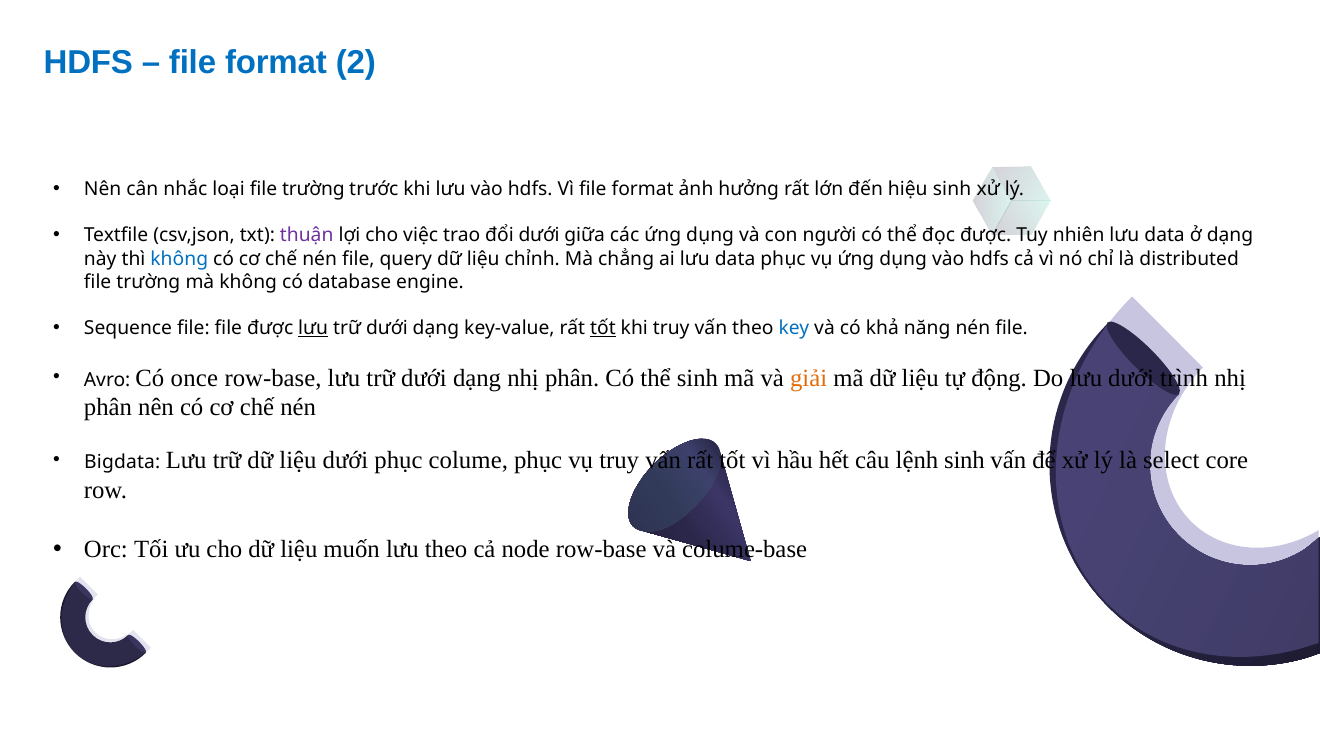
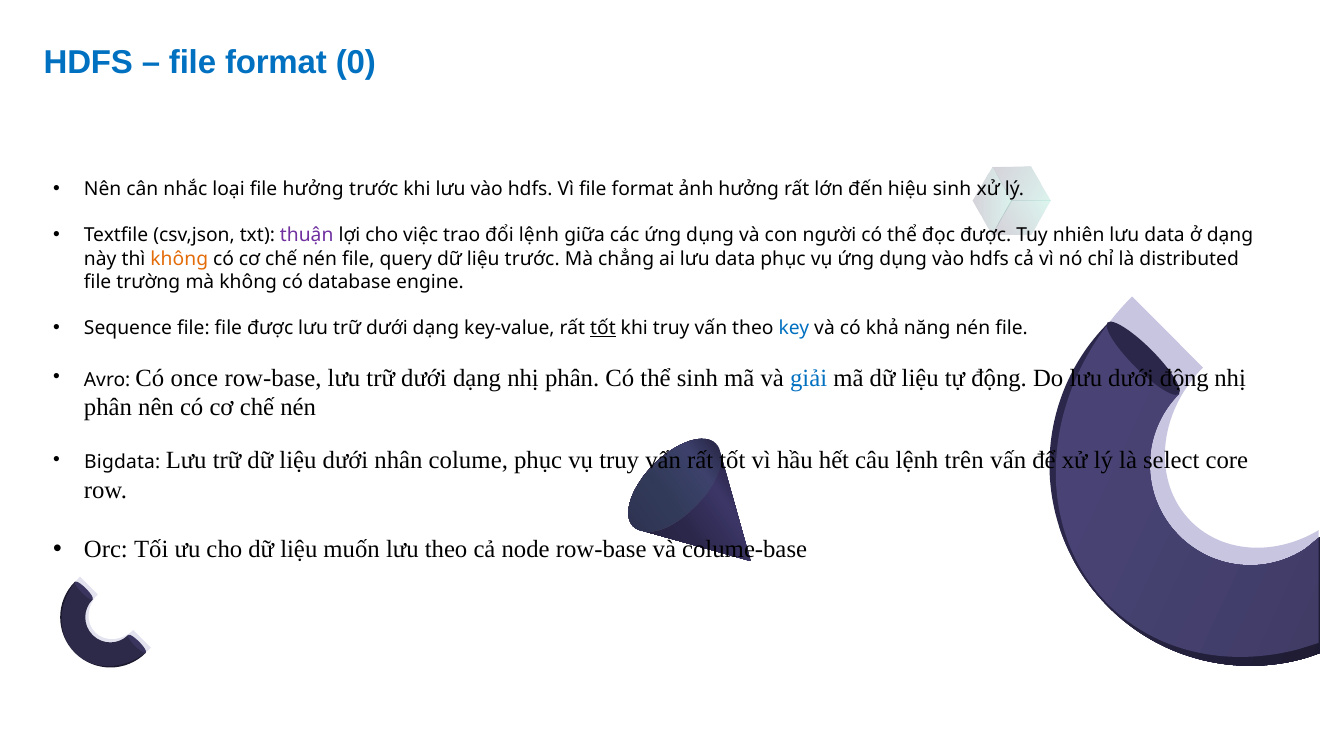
2: 2 -> 0 (356, 62)
loại file trường: trường -> hưởng (313, 189)
đổi dưới: dưới -> lệnh (539, 235)
không colour: blue -> orange (179, 258)
liệu chỉnh: chỉnh -> trước (532, 258)
lưu underline: present -> none (313, 328)
giải colour: orange -> blue (809, 378)
dưới trình: trình -> động (1184, 378)
dưới phục: phục -> nhân (398, 460)
lệnh sinh: sinh -> trên (964, 460)
